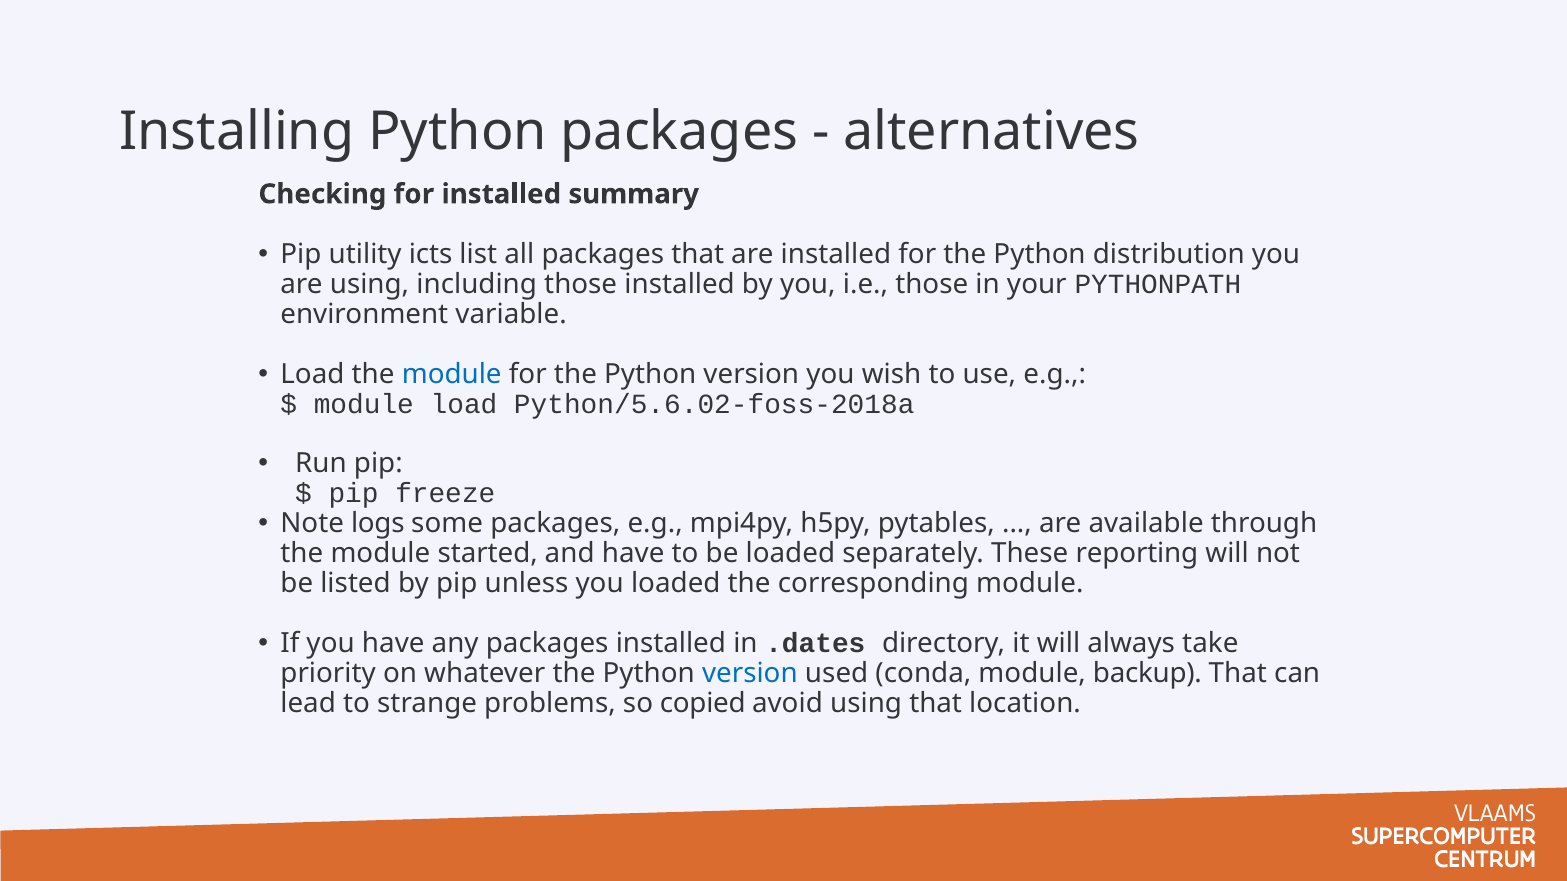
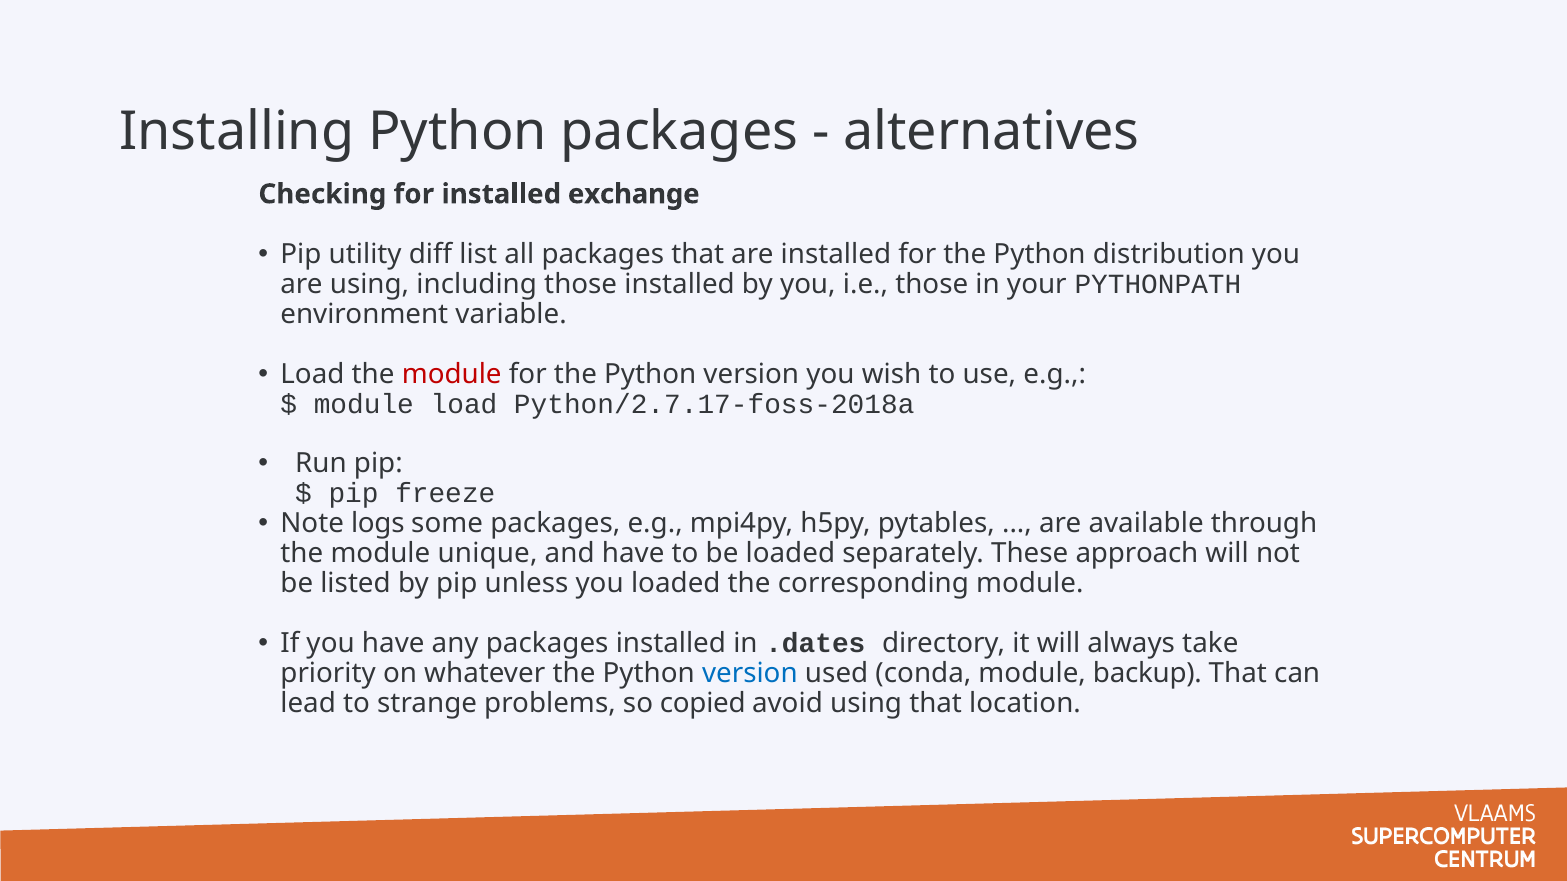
summary: summary -> exchange (634, 194)
icts: icts -> diff (431, 254)
module colour: blue -> red (452, 374)
Python/5.6.02-foss-2018a: Python/5.6.02-foss-2018a -> Python/2.7.17-foss-2018a (714, 404)
started: started -> unique (488, 554)
reporting: reporting -> approach (1137, 554)
